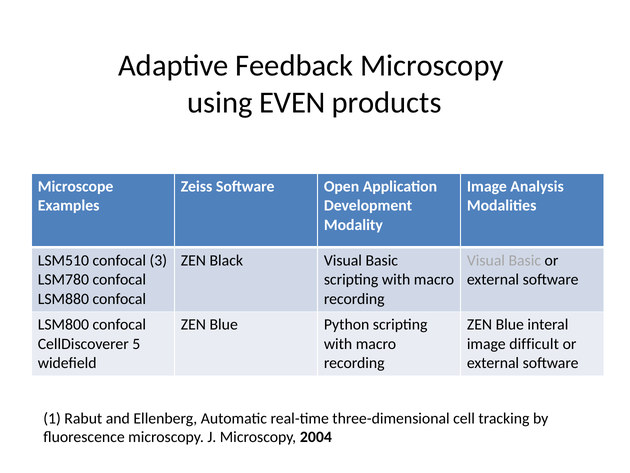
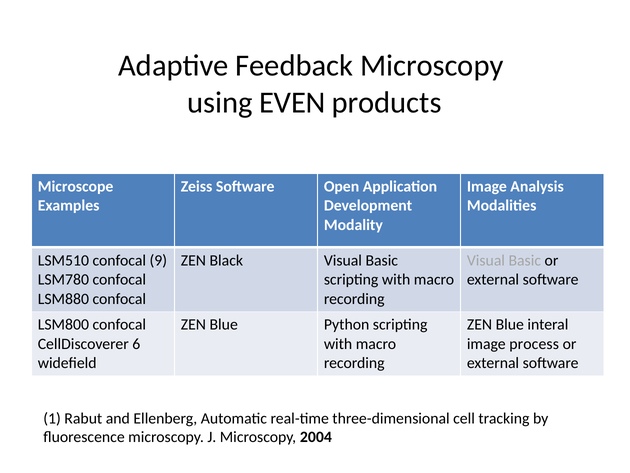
3: 3 -> 9 (158, 260)
5: 5 -> 6 (136, 343)
difficult: difficult -> process (534, 343)
